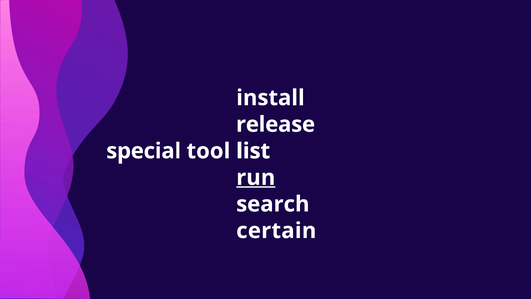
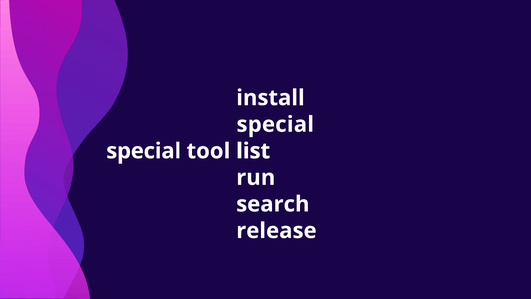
release: release -> special (275, 124)
run underline: present -> none (256, 177)
certain: certain -> release (276, 231)
